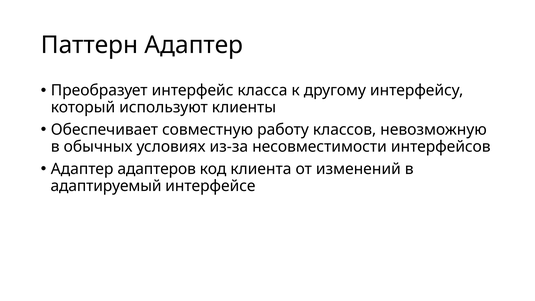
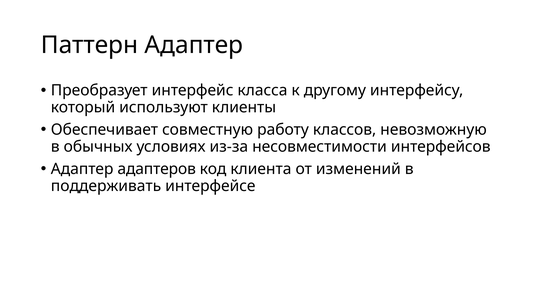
адаптируемый: адаптируемый -> поддерживать (106, 186)
